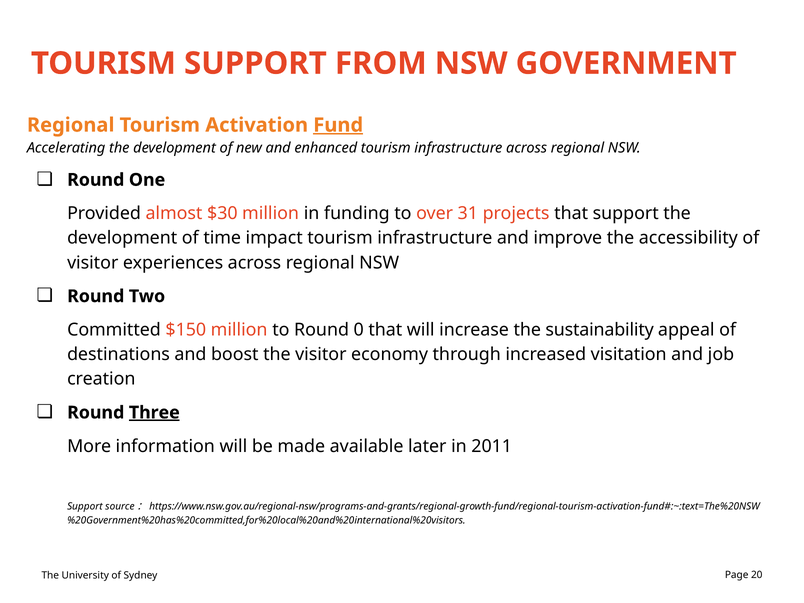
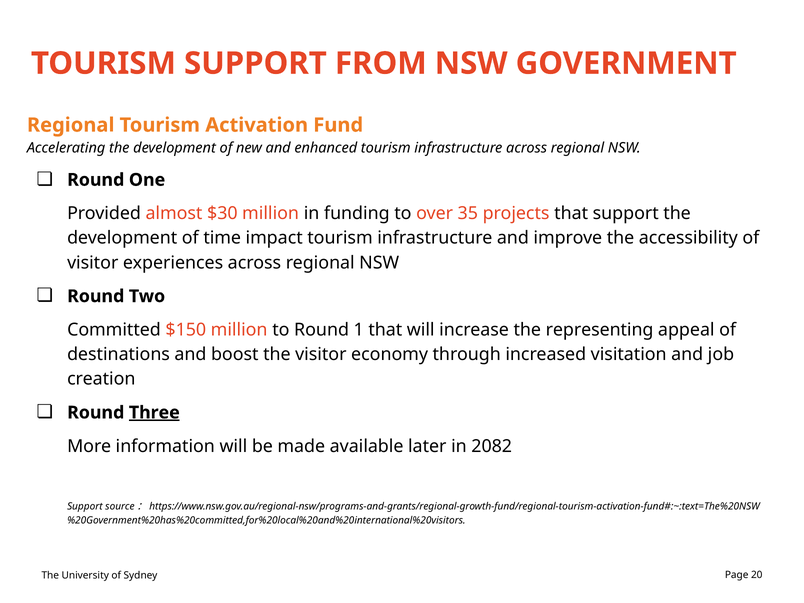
Fund underline: present -> none (338, 125)
31: 31 -> 35 (468, 213)
0: 0 -> 1 (359, 330)
sustainability: sustainability -> representing (600, 330)
2011: 2011 -> 2082 (492, 446)
